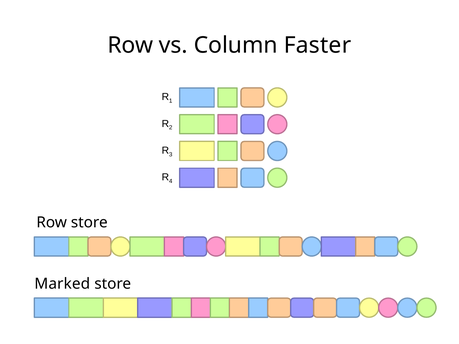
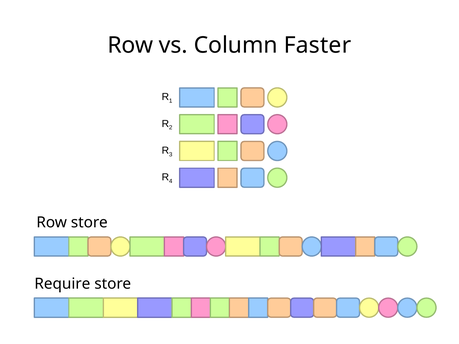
Marked: Marked -> Require (62, 284)
